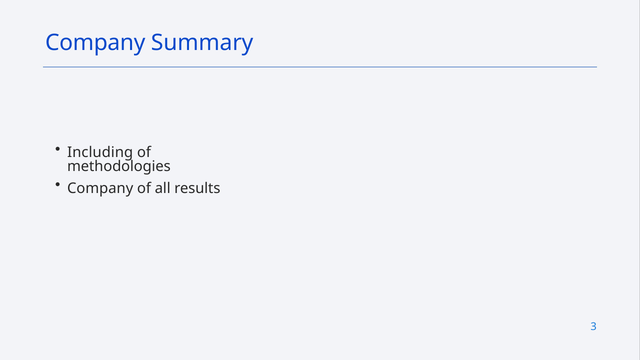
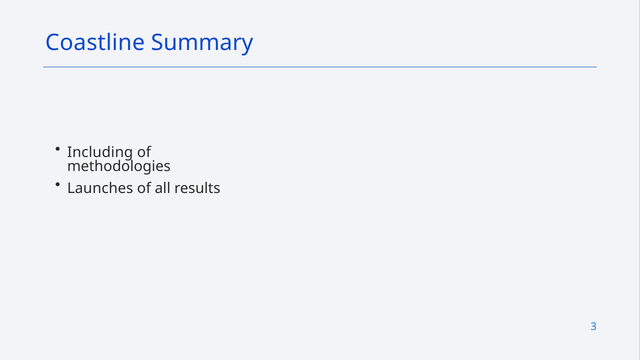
Company: Company -> Coastline (95, 43)
Company: Company -> Launches (100, 188)
